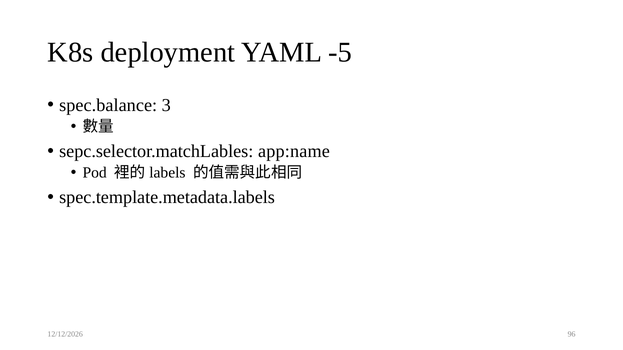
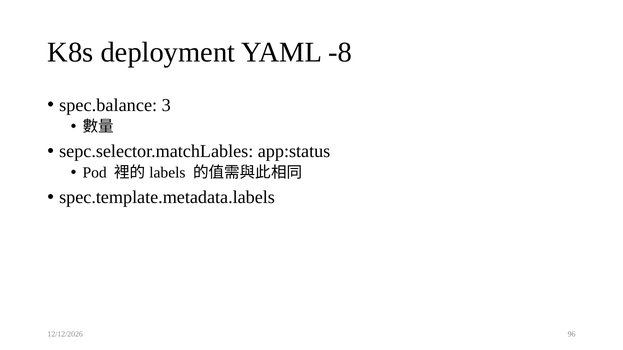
-5: -5 -> -8 (340, 52)
app:name: app:name -> app:status (294, 152)
